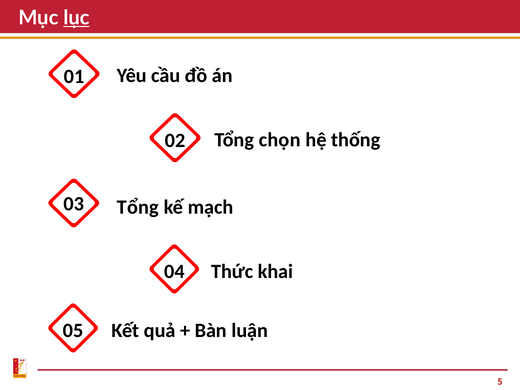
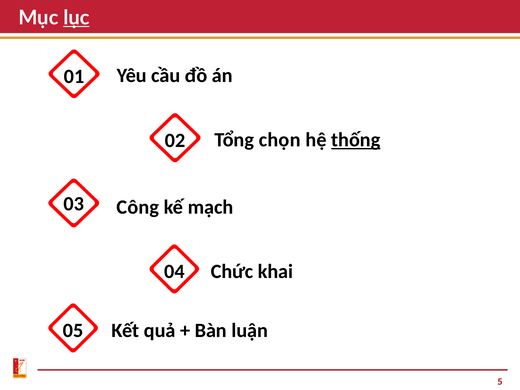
thống underline: none -> present (356, 140)
Tổng: Tổng -> Công (138, 207)
Thức: Thức -> Chức (232, 271)
